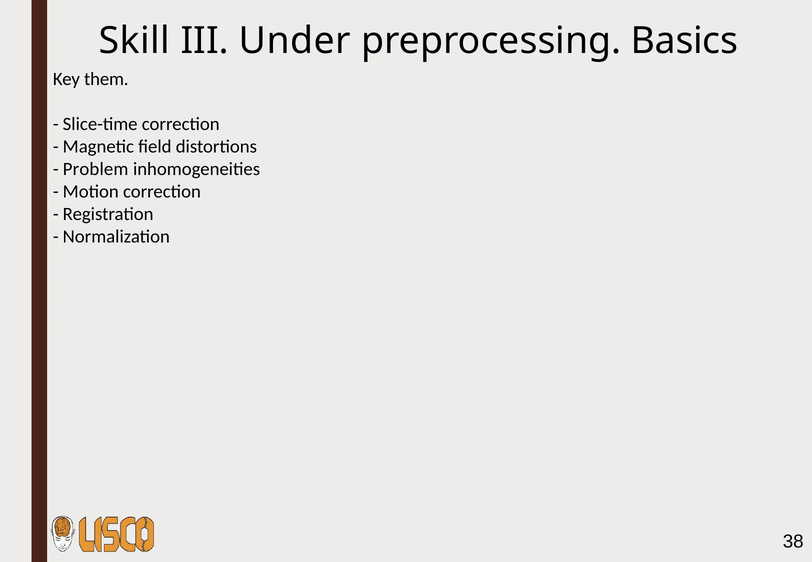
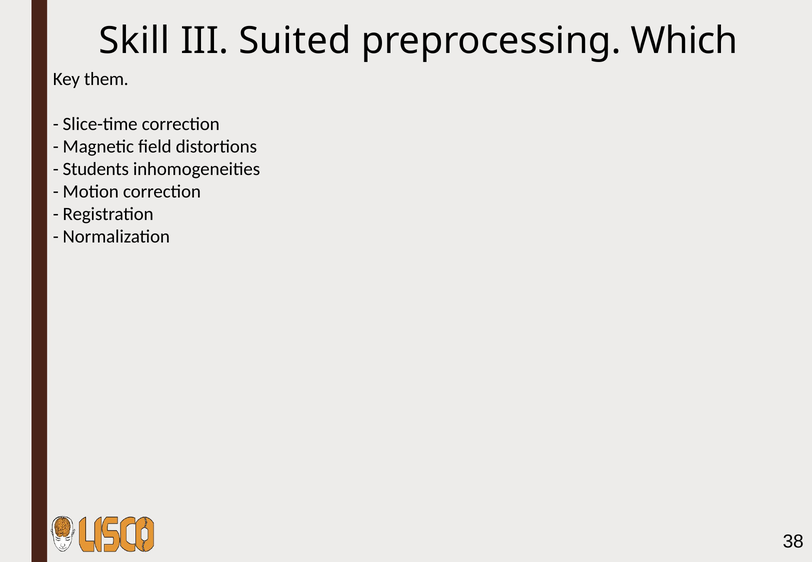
Under: Under -> Suited (295, 41)
Basics: Basics -> Which (684, 41)
Problem: Problem -> Students (96, 169)
